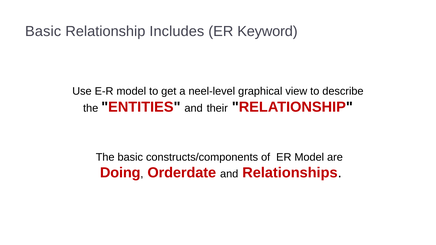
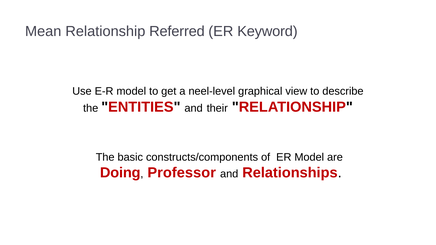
Basic: Basic -> Mean (43, 32)
Includes: Includes -> Referred (177, 32)
Orderdate: Orderdate -> Professor (182, 173)
